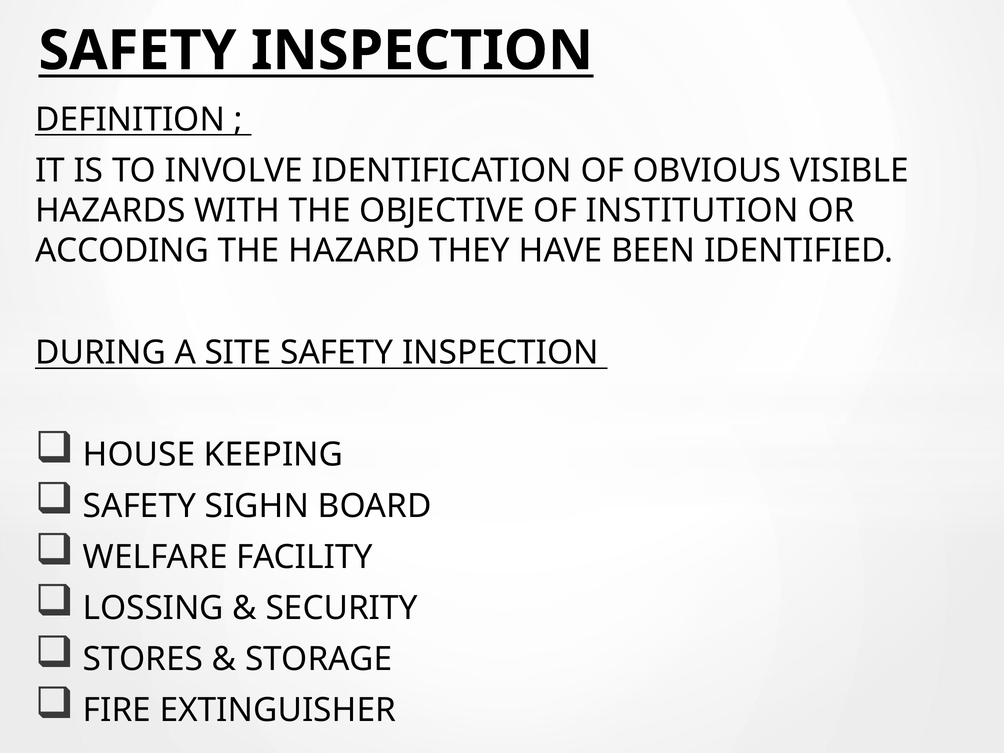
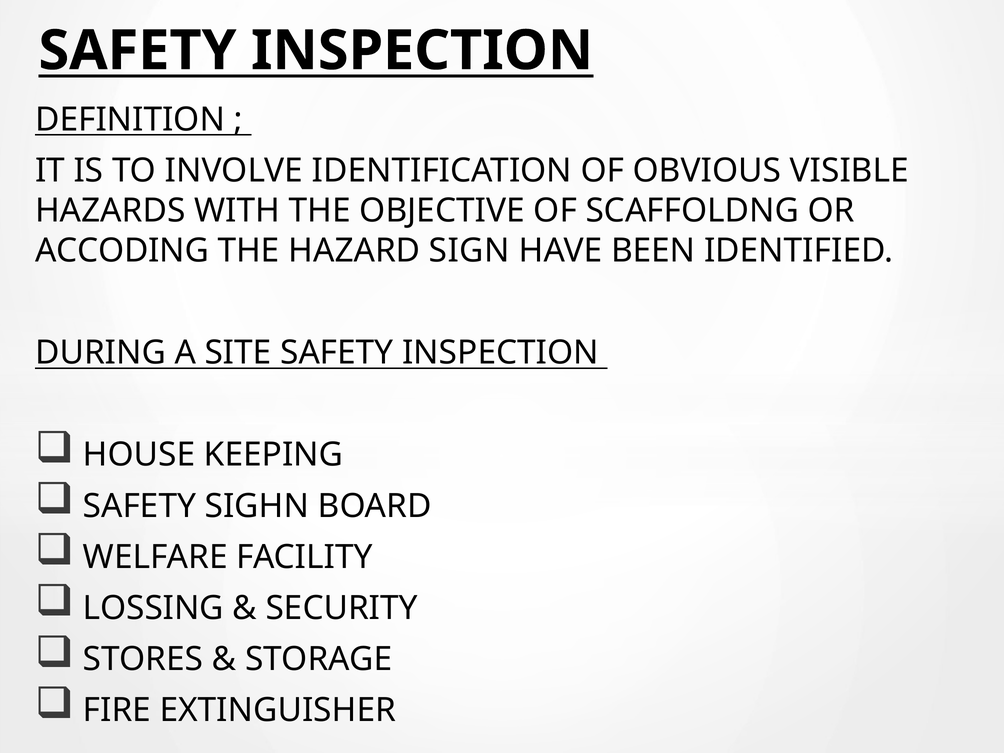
INSTITUTION: INSTITUTION -> SCAFFOLDNG (692, 211)
THEY: THEY -> SIGN (469, 251)
